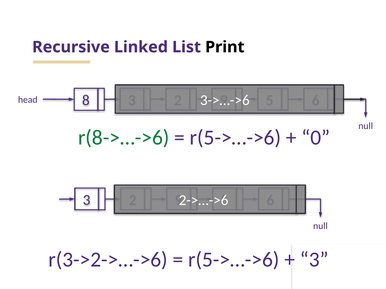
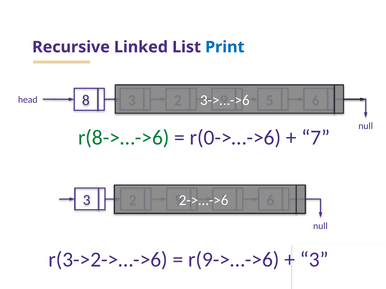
Print colour: black -> blue (225, 47)
r(5->…->6: r(5->…->6 -> r(0->…->6 (235, 138)
0: 0 -> 7 (316, 138)
r(5->…->6: r(5->…->6 -> r(9->…->6 (234, 260)
